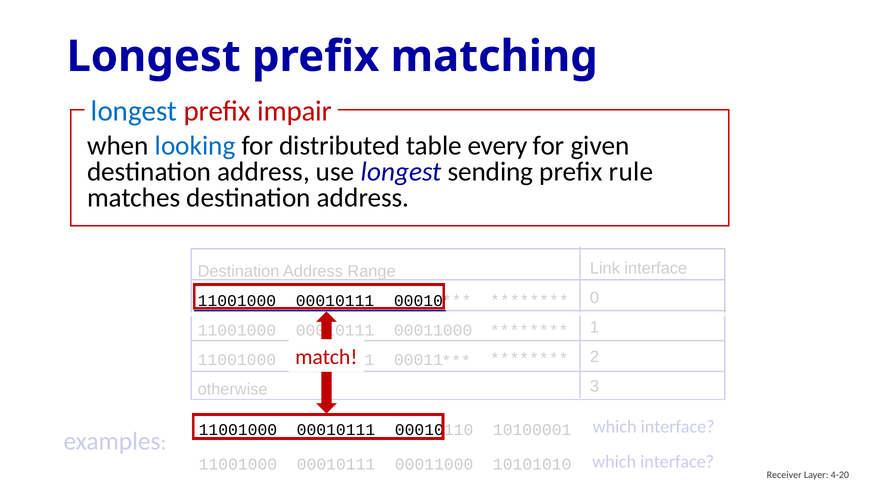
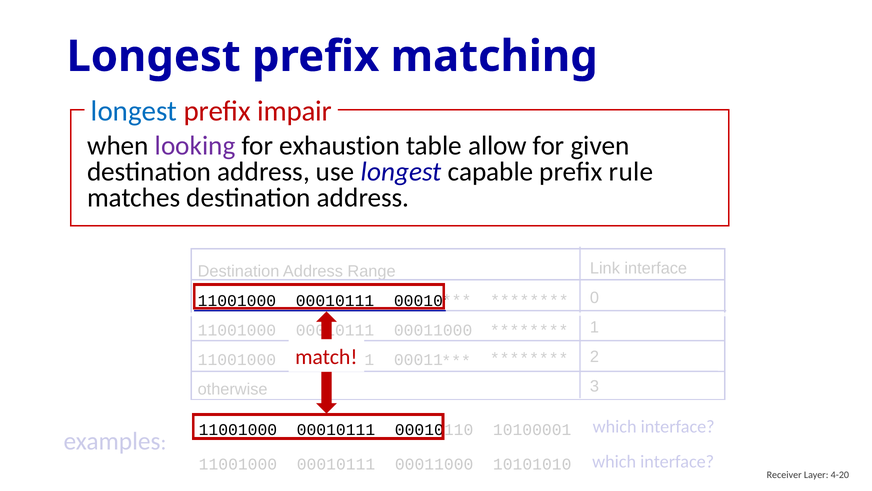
looking colour: blue -> purple (195, 145)
distributed: distributed -> exhaustion (340, 145)
every: every -> allow (498, 145)
sending: sending -> capable (490, 172)
